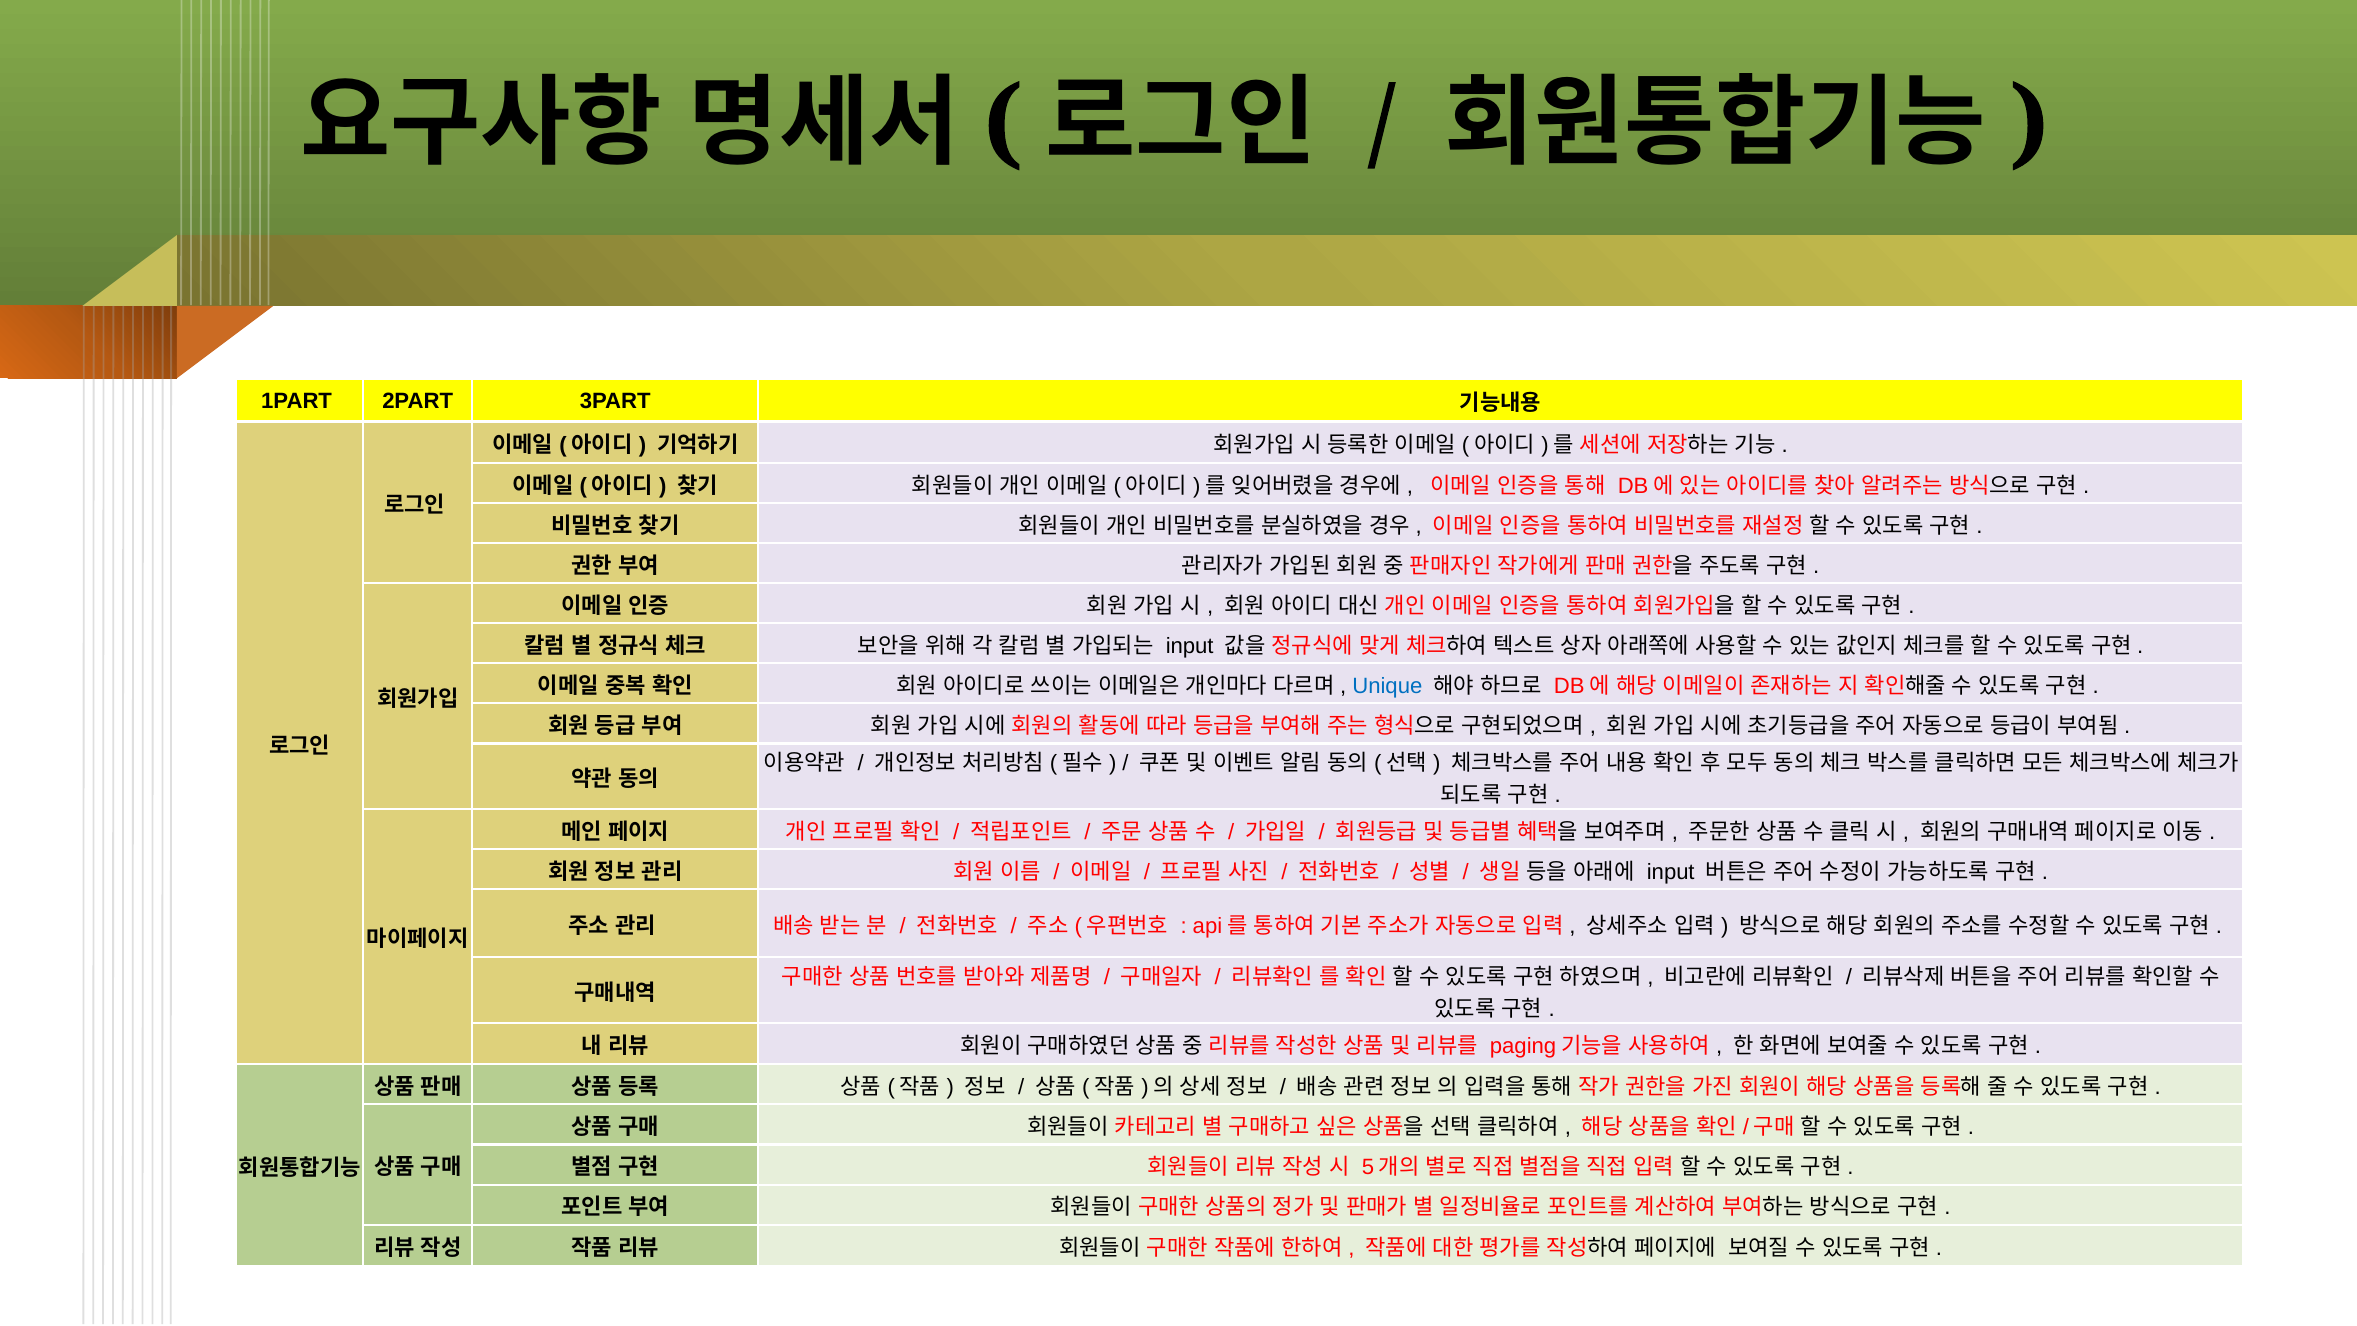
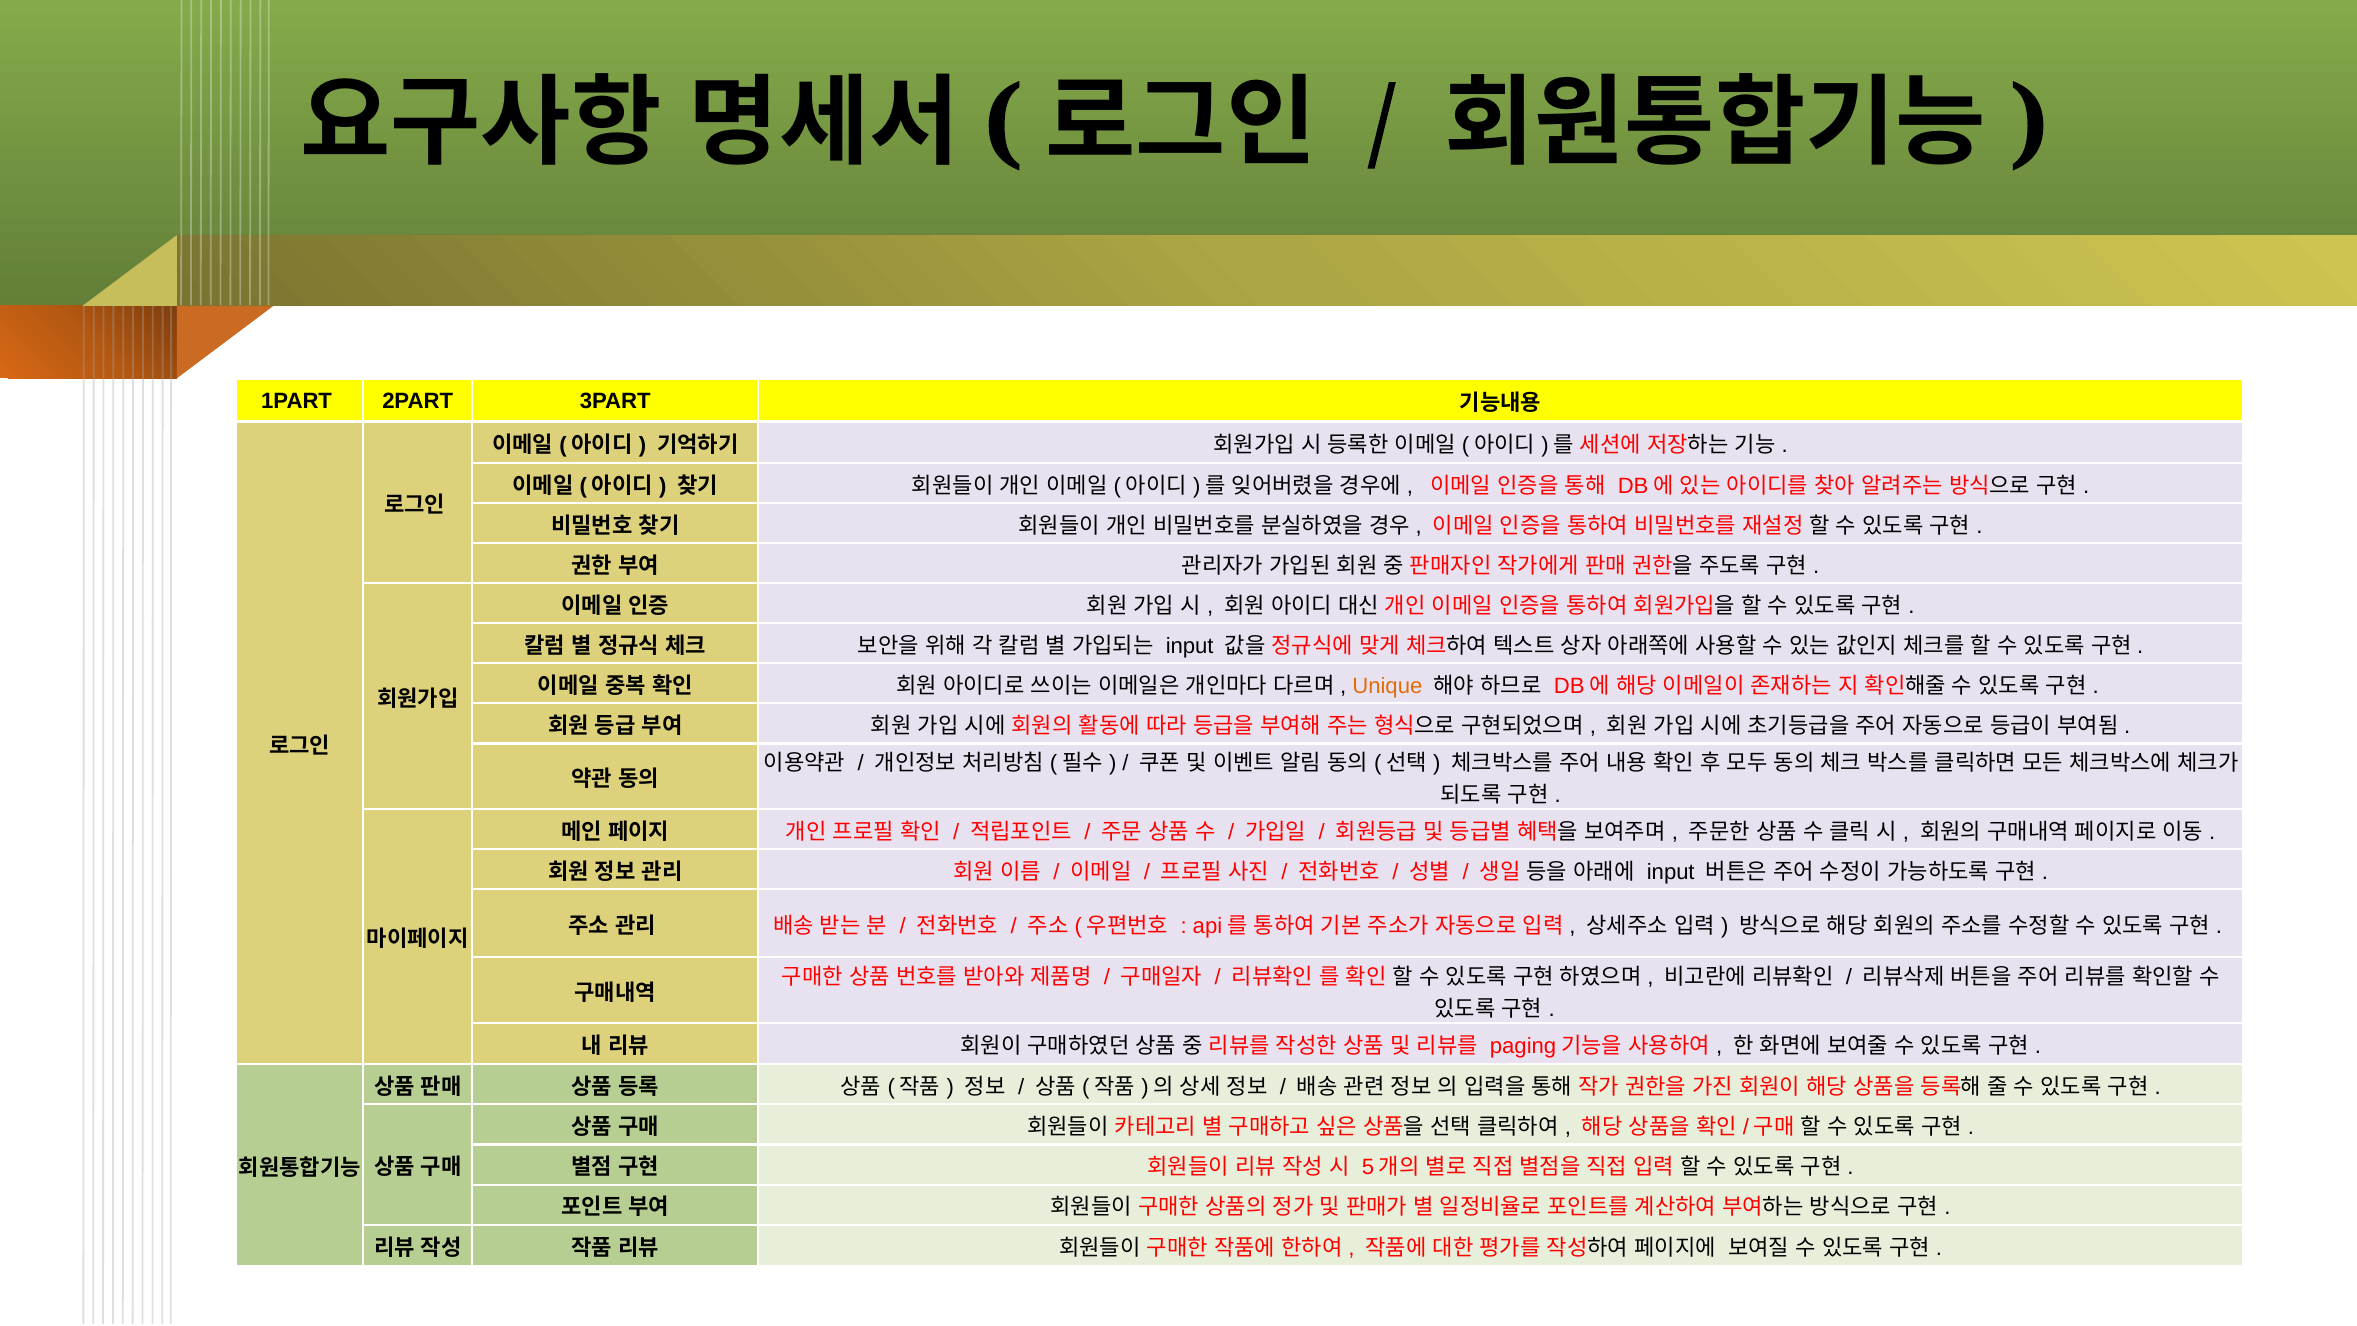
Unique colour: blue -> orange (1387, 686)
